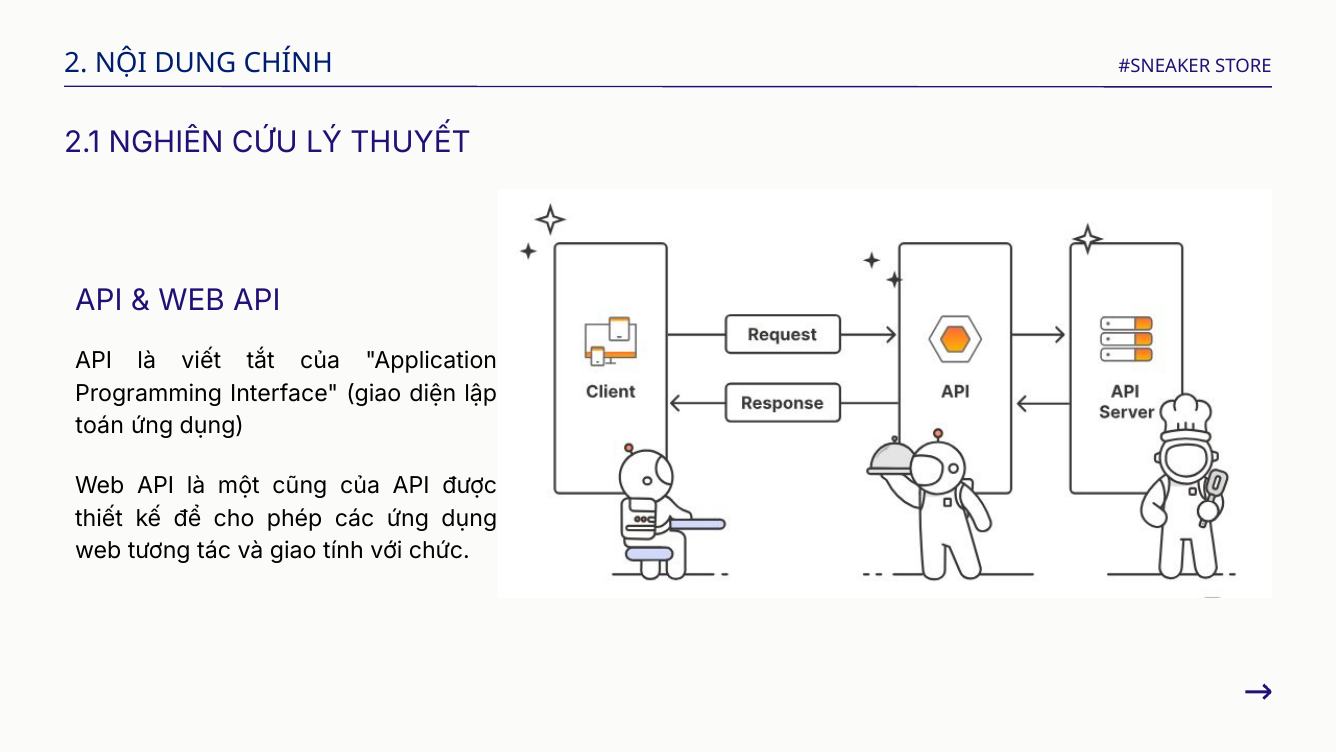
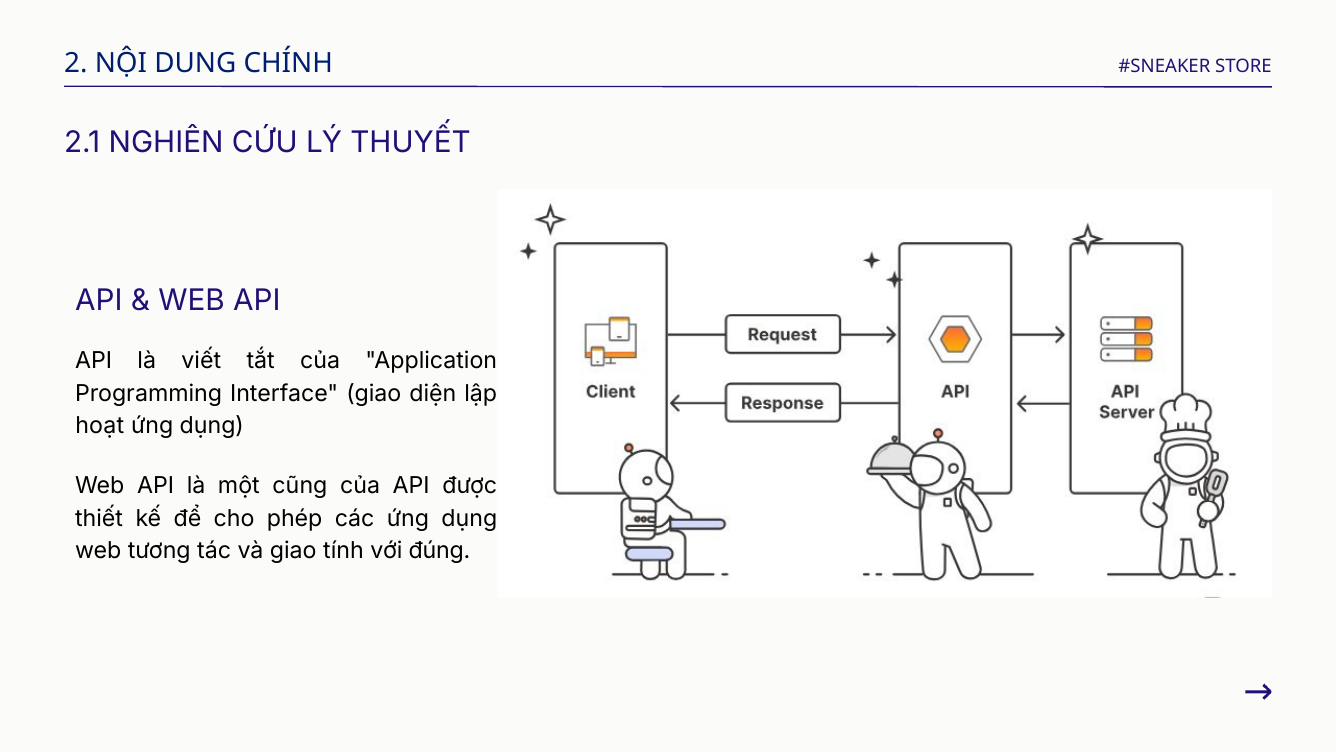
toán: toán -> hoạt (100, 426)
chức: chức -> đúng (439, 551)
